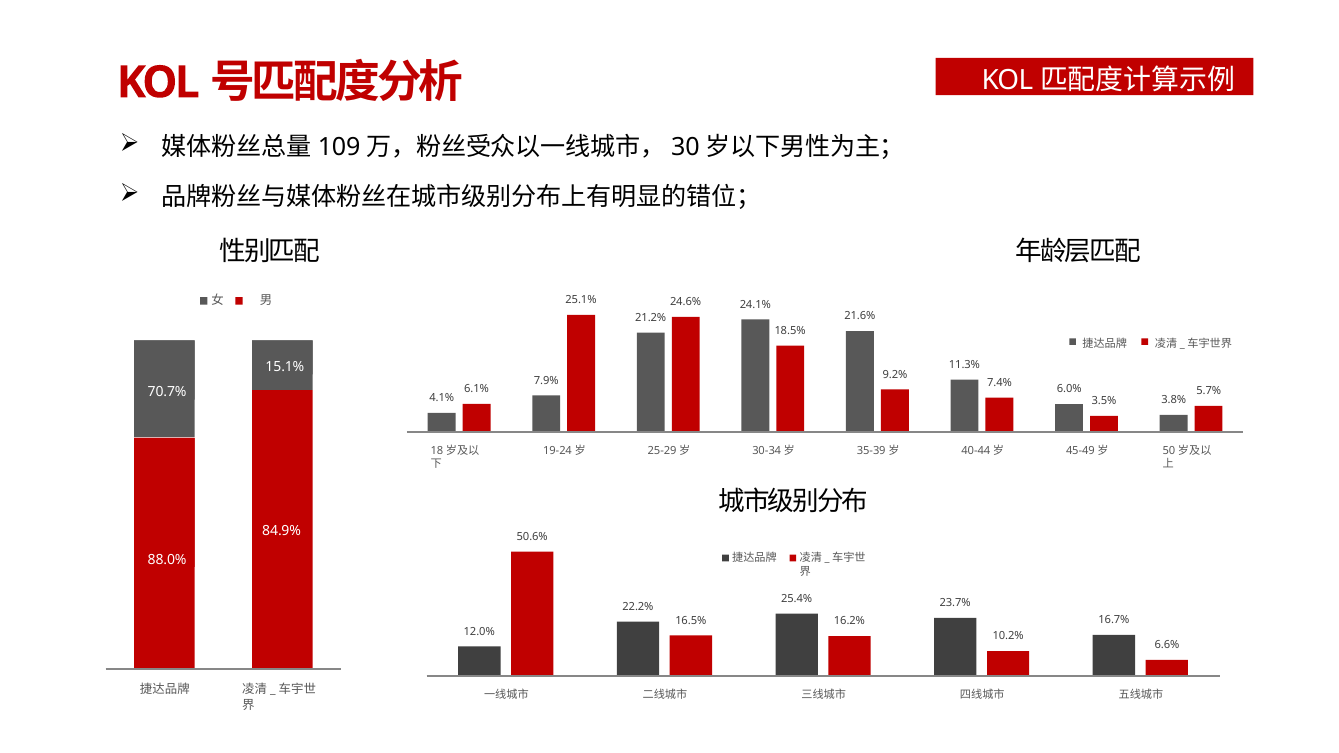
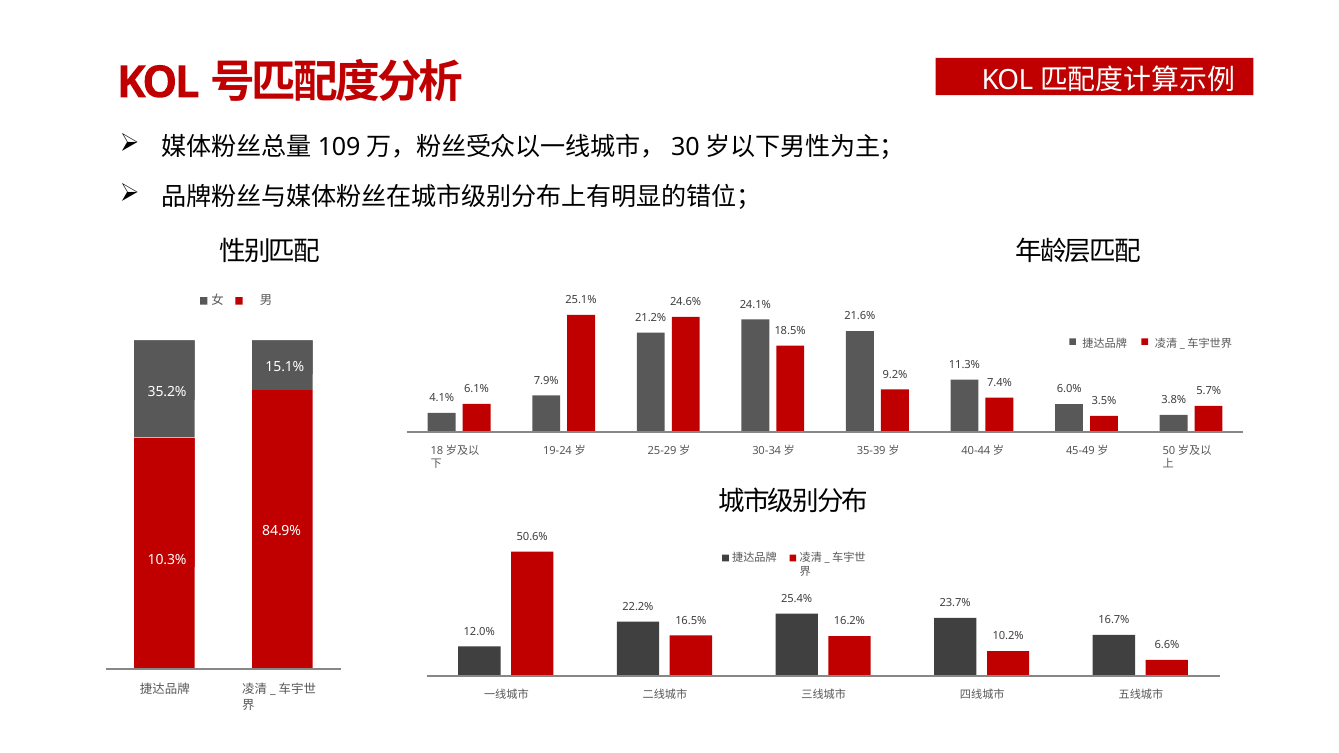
70.7%: 70.7% -> 35.2% (167, 392)
88.0%: 88.0% -> 10.3% (167, 560)
